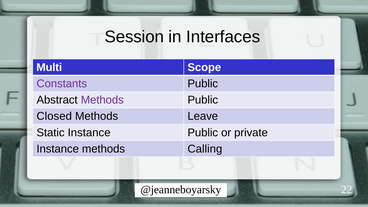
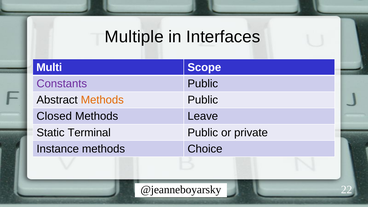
Session: Session -> Multiple (134, 37)
Methods colour: purple -> orange (102, 100)
Static Instance: Instance -> Terminal (89, 133)
Calling: Calling -> Choice (205, 149)
